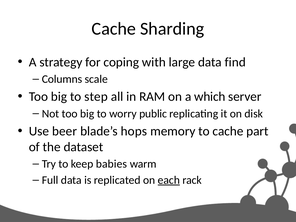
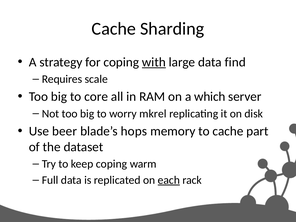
with underline: none -> present (154, 62)
Columns: Columns -> Requires (62, 79)
step: step -> core (96, 97)
public: public -> mkrel (153, 114)
keep babies: babies -> coping (112, 164)
